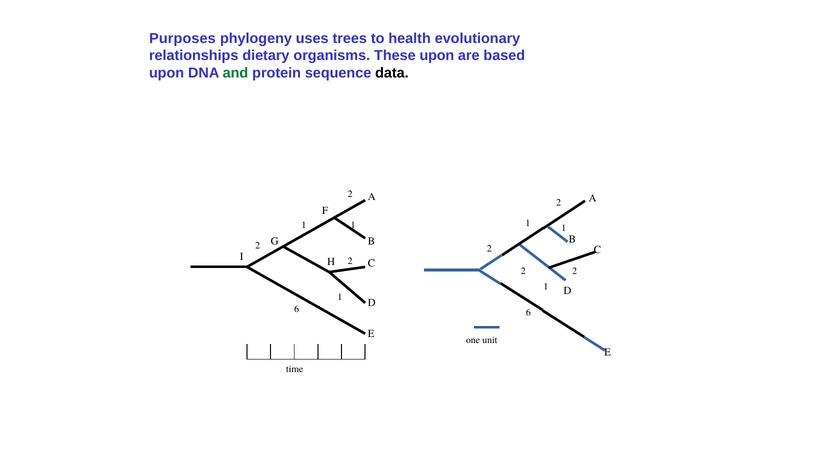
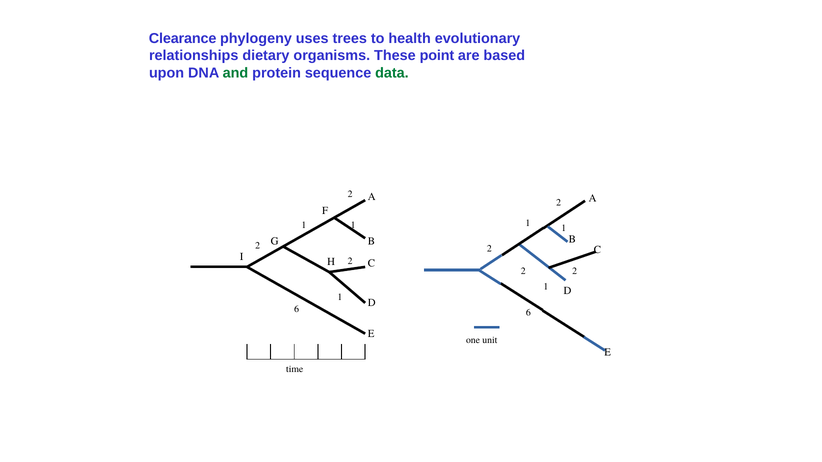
Purposes: Purposes -> Clearance (183, 38)
These upon: upon -> point (437, 56)
data colour: black -> green (392, 73)
